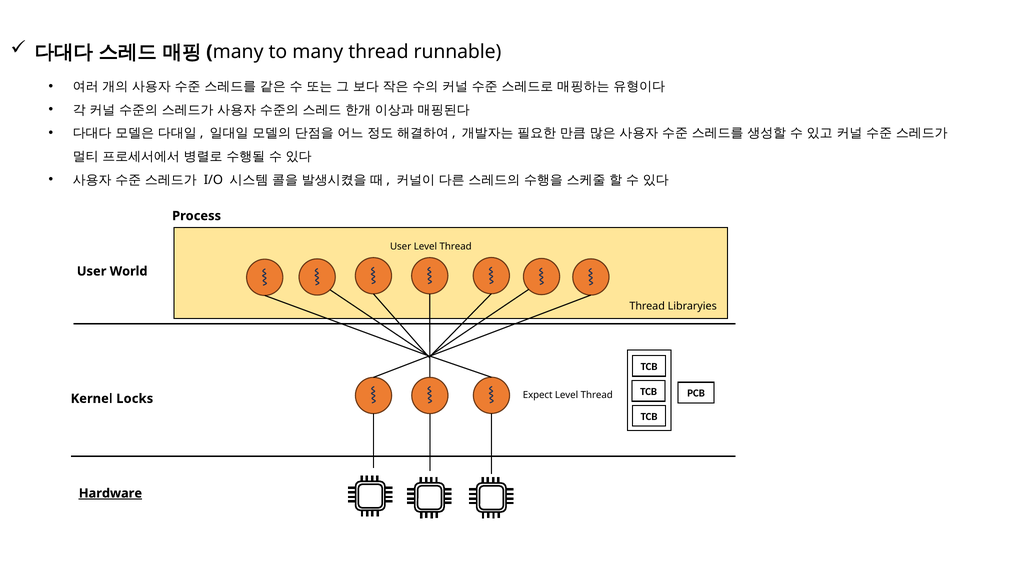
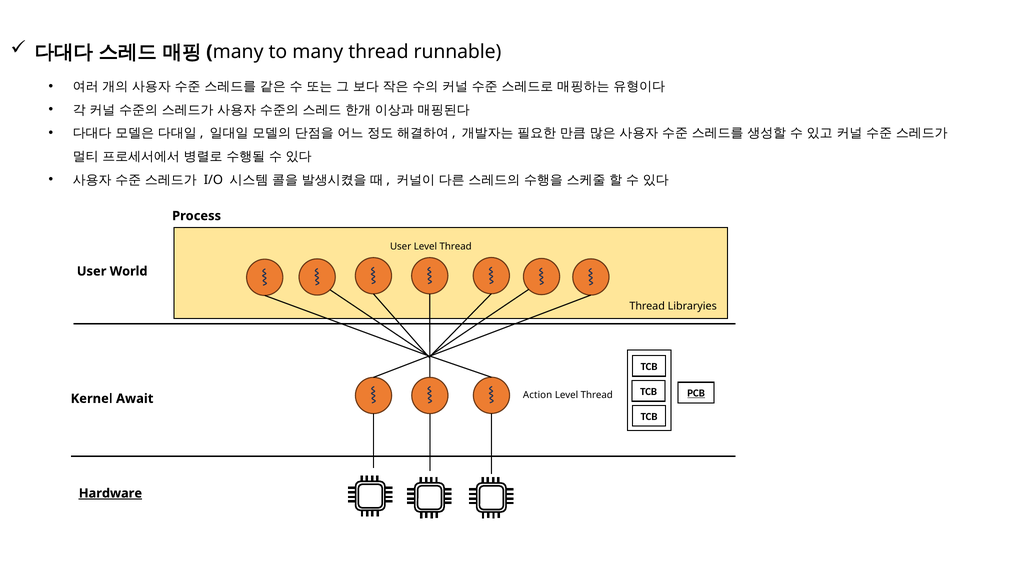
PCB underline: none -> present (696, 393)
Expect: Expect -> Action (538, 395)
Locks: Locks -> Await (135, 399)
